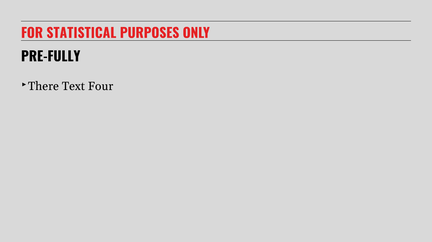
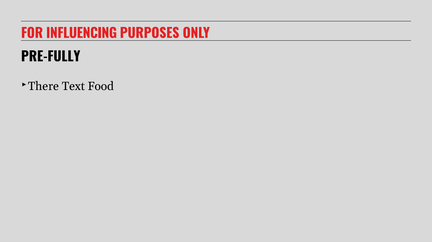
STATISTICAL: STATISTICAL -> INFLUENCING (82, 34)
Four: Four -> Food (101, 87)
